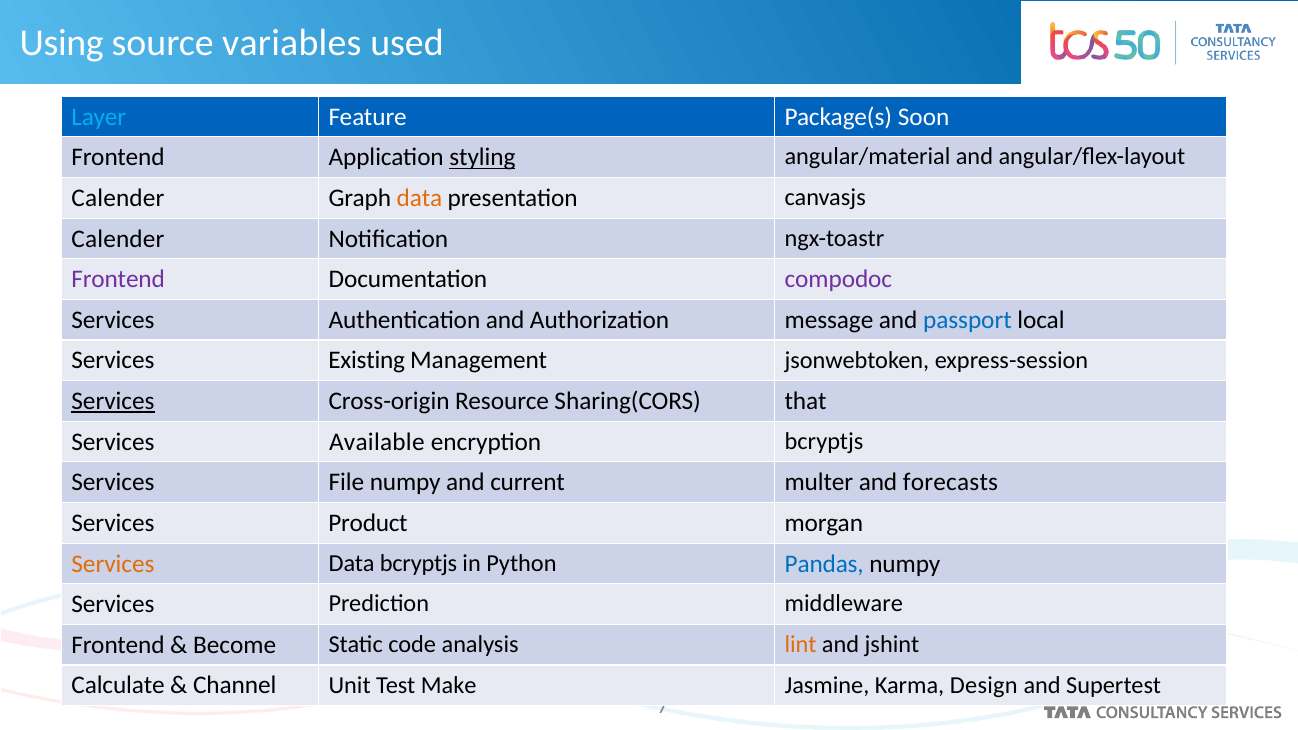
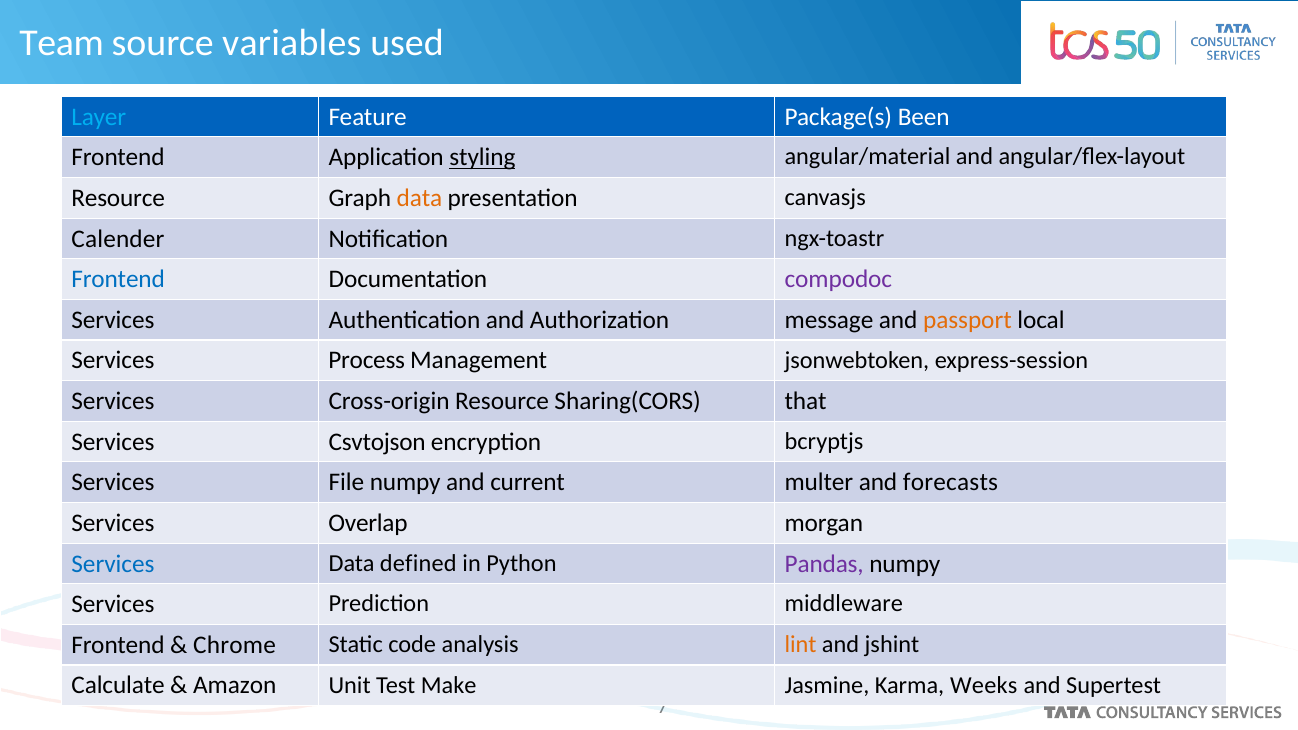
Using: Using -> Team (62, 43)
Soon: Soon -> Been (924, 117)
Calender: Calender -> Resource (118, 198)
Frontend colour: purple -> blue (118, 279)
passport colour: blue -> orange (967, 320)
Existing: Existing -> Process (367, 361)
Services underline: present -> none (113, 401)
Available: Available -> Csvtojson (377, 442)
Product: Product -> Overlap (368, 523)
Services colour: orange -> blue (113, 564)
Data bcryptjs: bcryptjs -> defined (418, 563)
Pandas colour: blue -> purple (824, 564)
Become: Become -> Chrome (235, 645)
Channel: Channel -> Amazon (235, 686)
Design: Design -> Weeks (984, 685)
